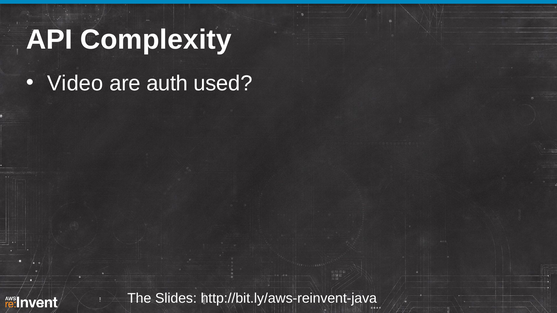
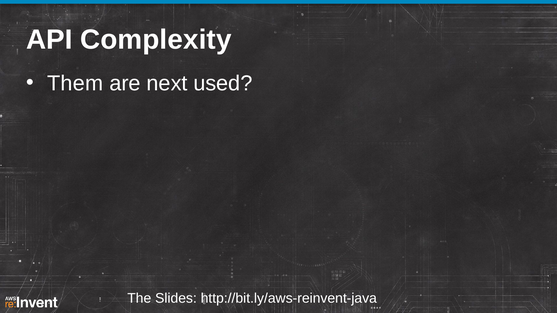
Video: Video -> Them (75, 83)
auth: auth -> next (167, 83)
